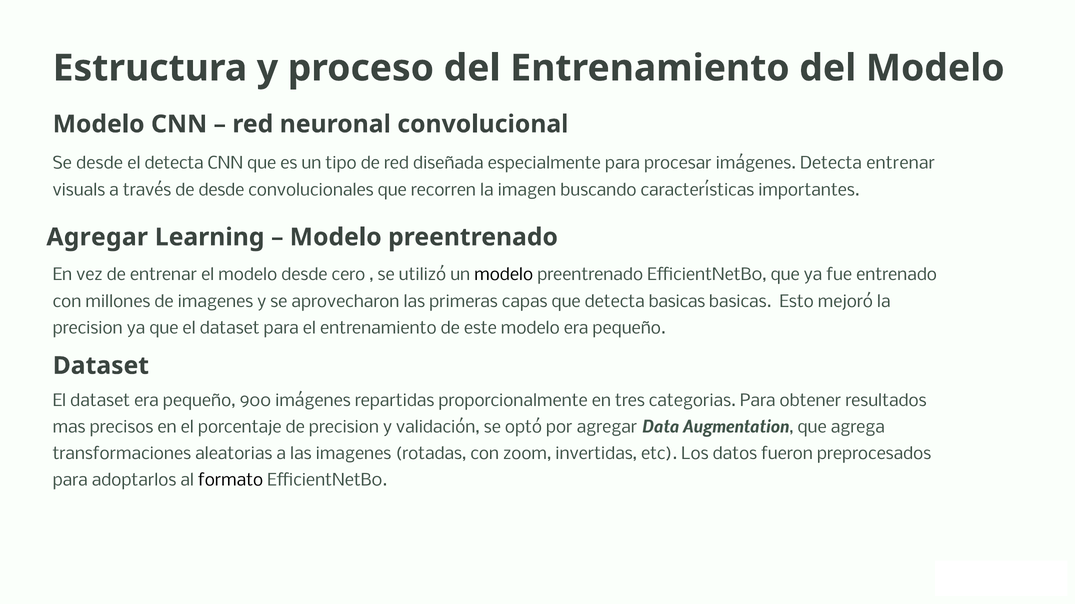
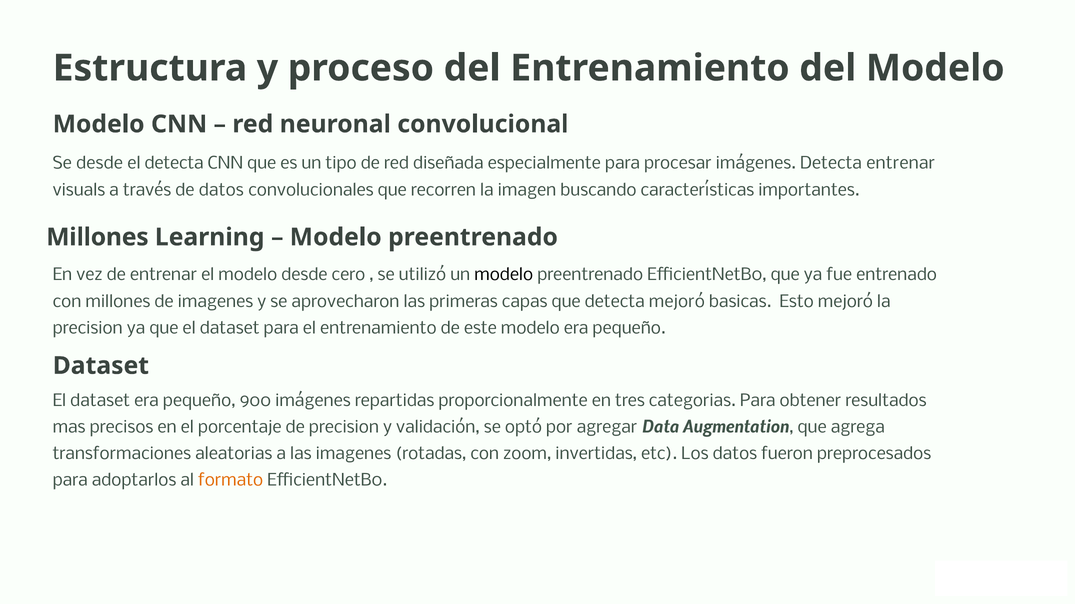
de desde: desde -> datos (221, 190)
Agregar: Agregar -> Millones (97, 237)
detecta basicas: basicas -> mejoró (677, 302)
formato colour: black -> orange (231, 481)
